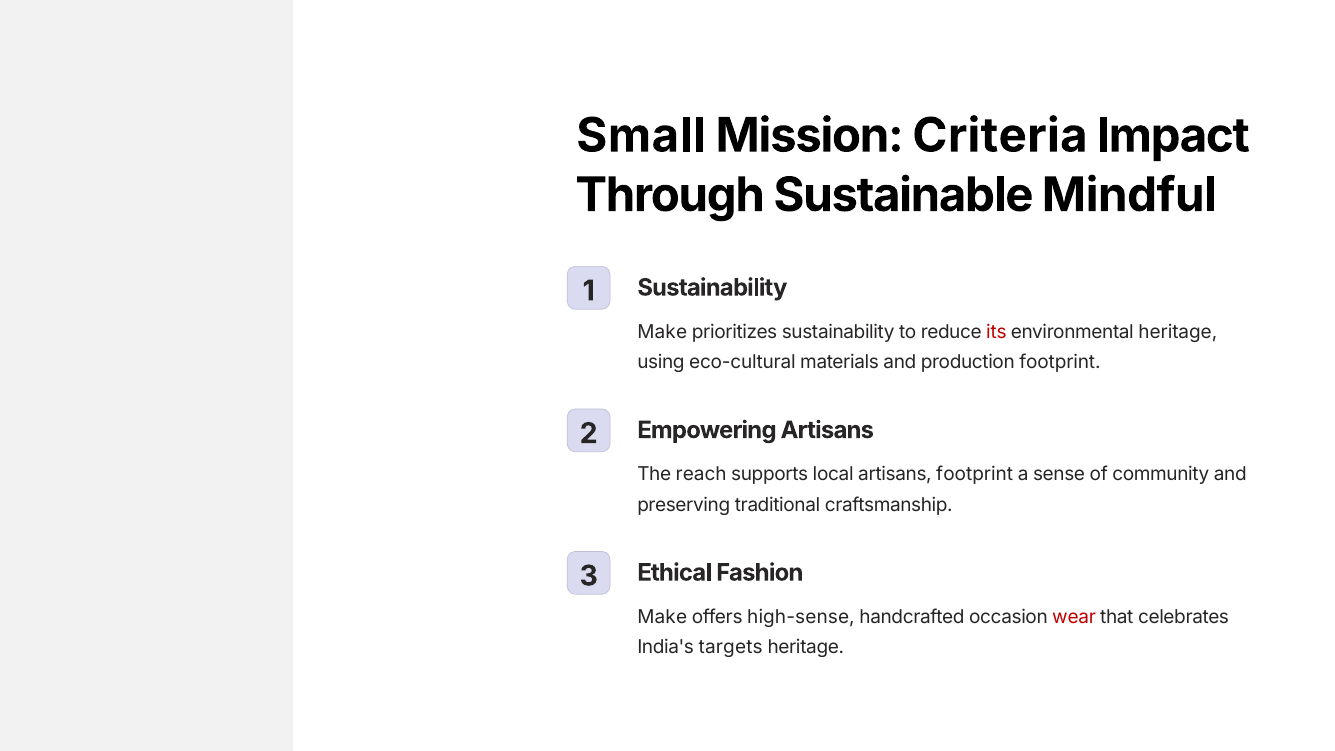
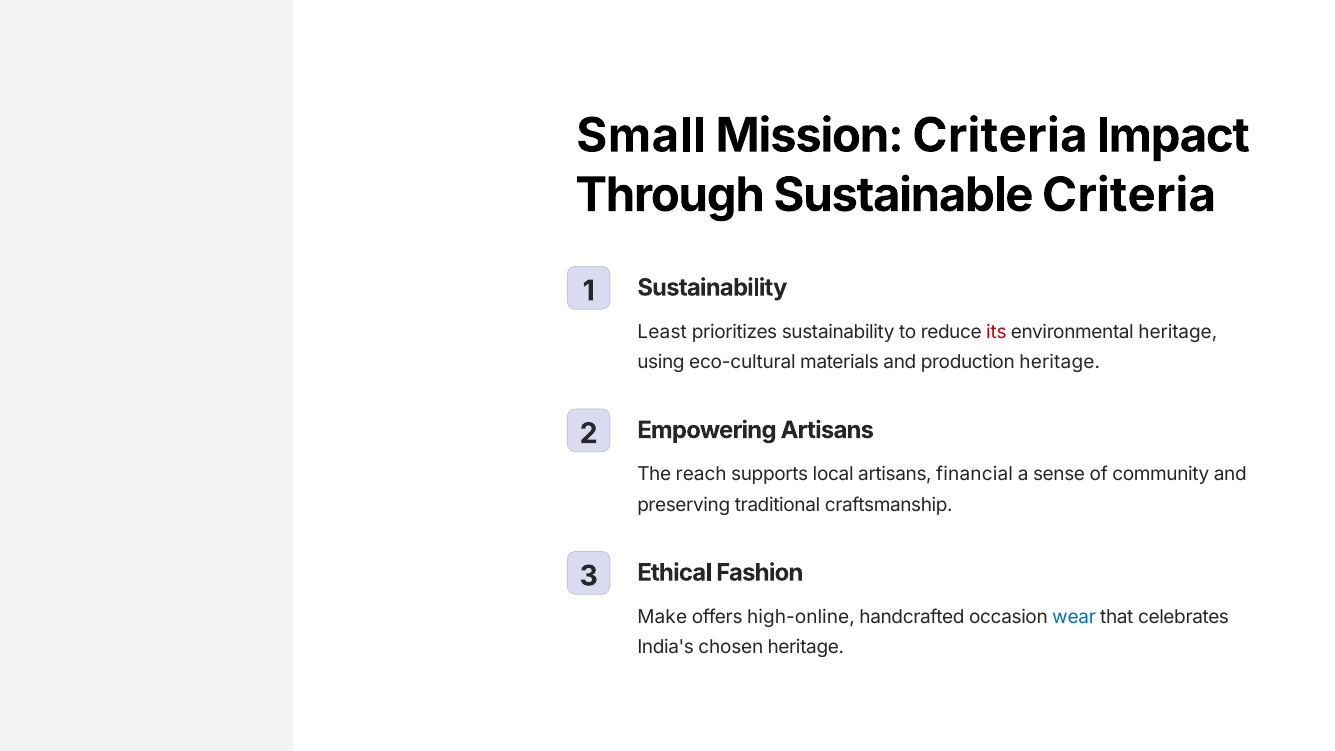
Sustainable Mindful: Mindful -> Criteria (1129, 195)
Make: Make -> Least (662, 332)
production footprint: footprint -> heritage (1060, 362)
artisans footprint: footprint -> financial (975, 475)
high-sense: high-sense -> high-online (801, 617)
wear colour: red -> blue (1074, 617)
targets: targets -> chosen (731, 647)
